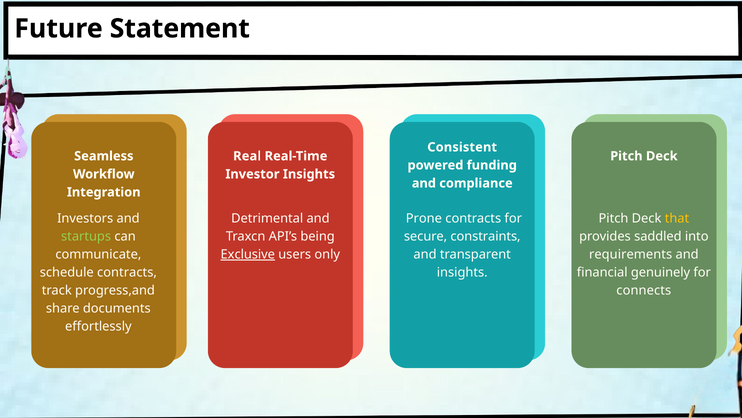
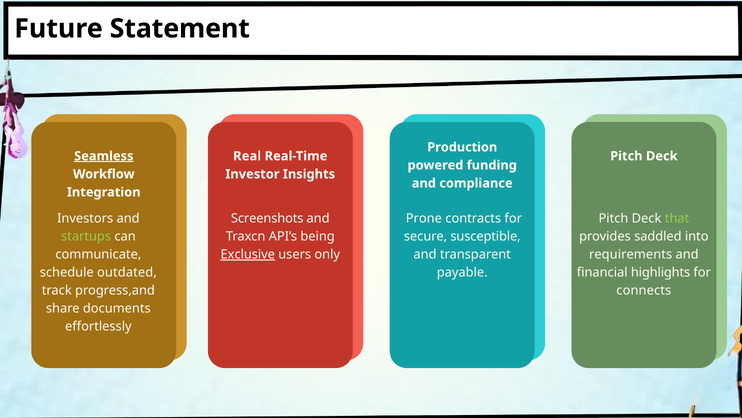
Consistent: Consistent -> Production (462, 147)
Seamless underline: none -> present (104, 156)
Detrimental: Detrimental -> Screenshots (267, 218)
that colour: yellow -> light green (677, 218)
constraints: constraints -> susceptible (486, 236)
schedule contracts: contracts -> outdated (127, 272)
insights: insights -> payable (462, 272)
genuinely: genuinely -> highlights (661, 272)
